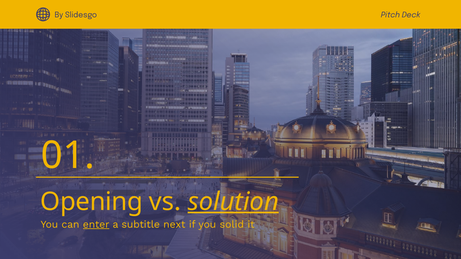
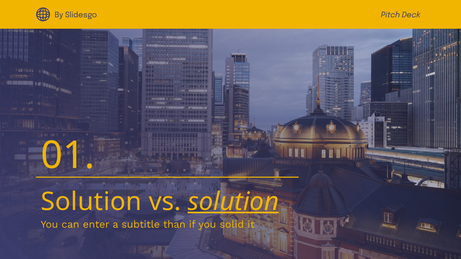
Opening: Opening -> Solution (91, 202)
enter underline: present -> none (96, 225)
next: next -> than (174, 225)
